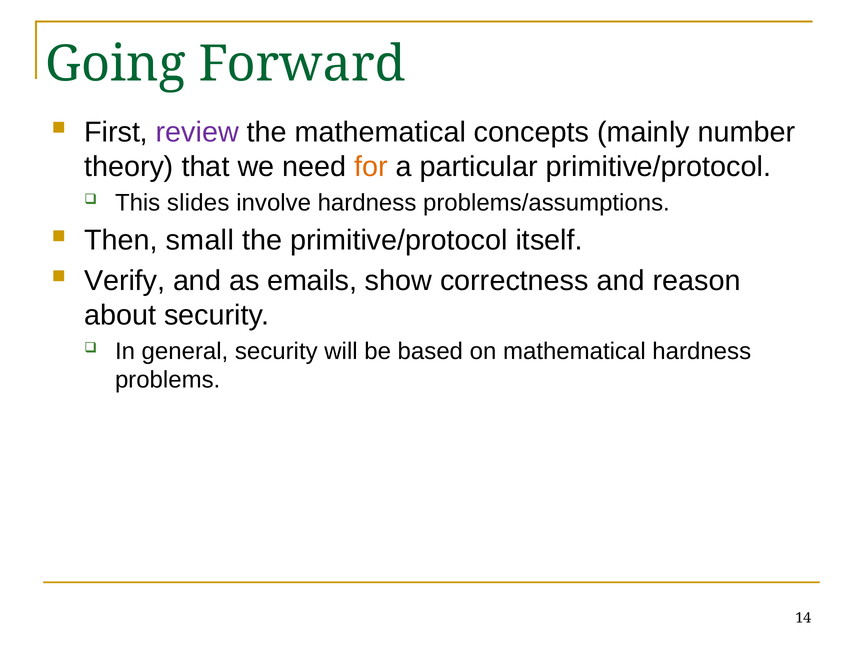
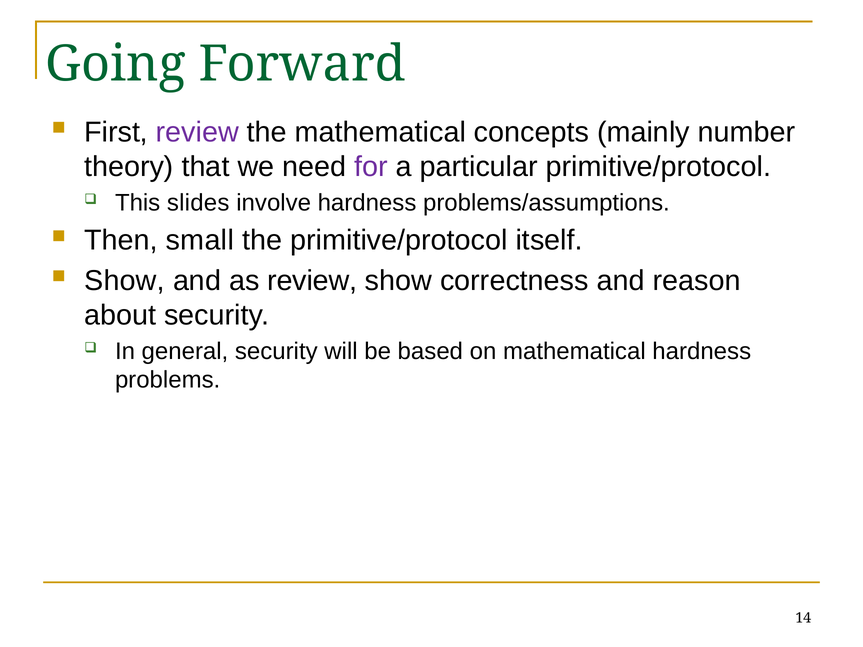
for colour: orange -> purple (371, 167)
Verify: Verify -> Show (125, 281)
as emails: emails -> review (312, 281)
